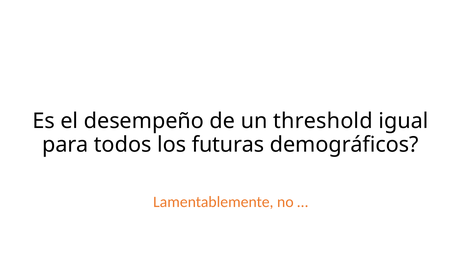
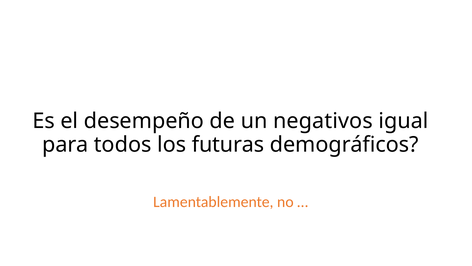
threshold: threshold -> negativos (323, 121)
